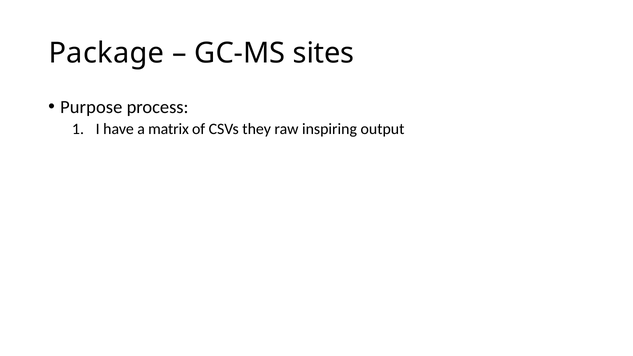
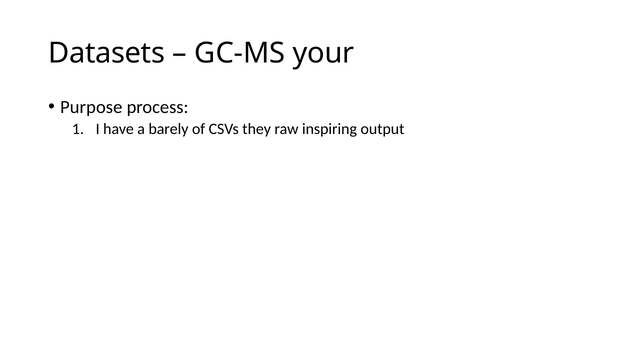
Package: Package -> Datasets (107, 53)
sites: sites -> your (324, 53)
matrix: matrix -> barely (168, 129)
